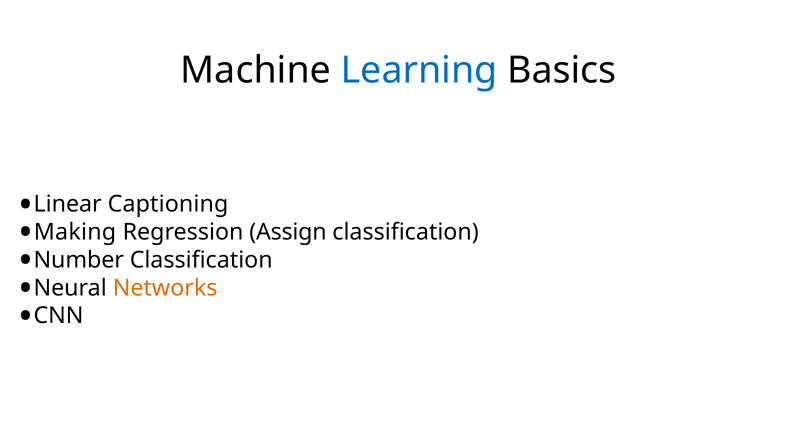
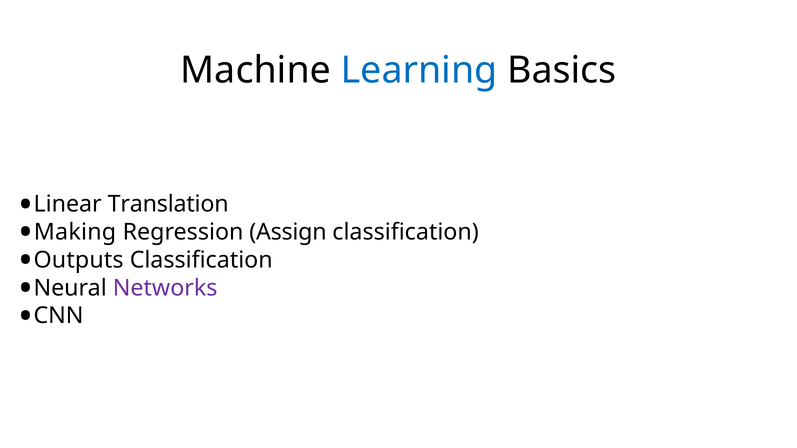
Captioning: Captioning -> Translation (168, 204)
Number: Number -> Outputs (79, 260)
Networks colour: orange -> purple (165, 288)
